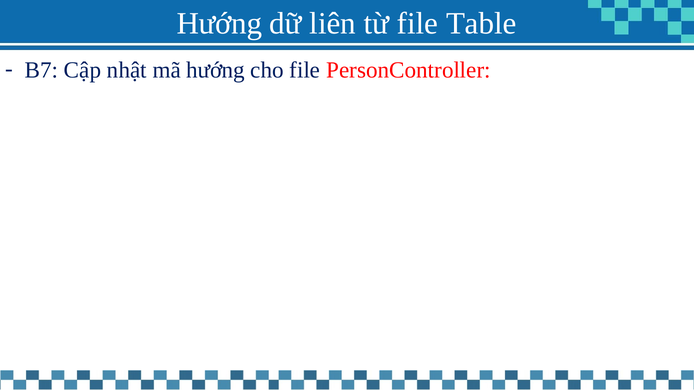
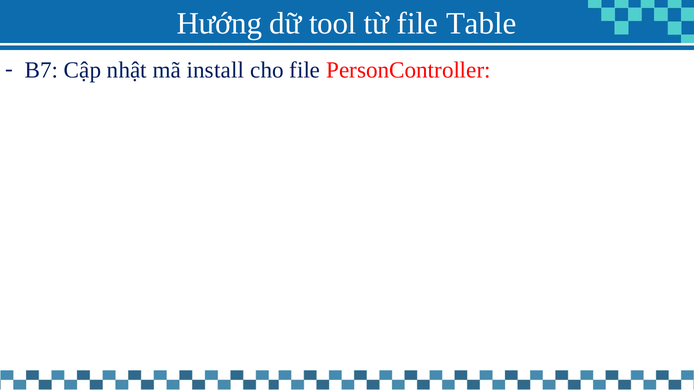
liên: liên -> tool (333, 23)
mã hướng: hướng -> install (215, 70)
